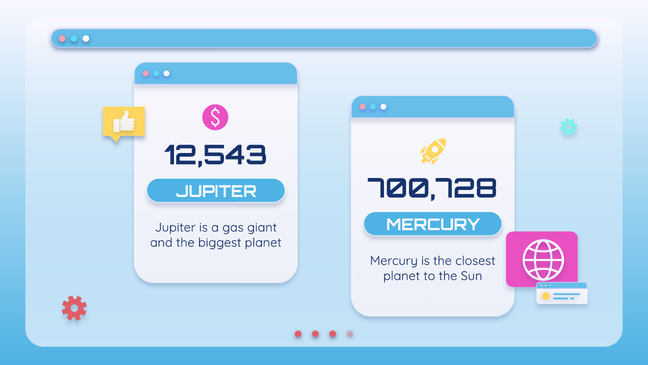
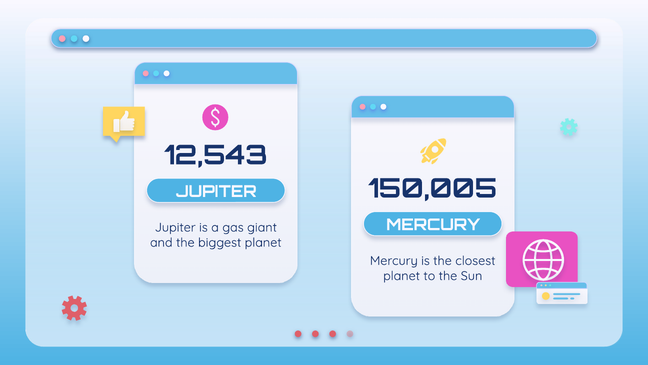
700,728: 700,728 -> 150,005 (433, 188)
